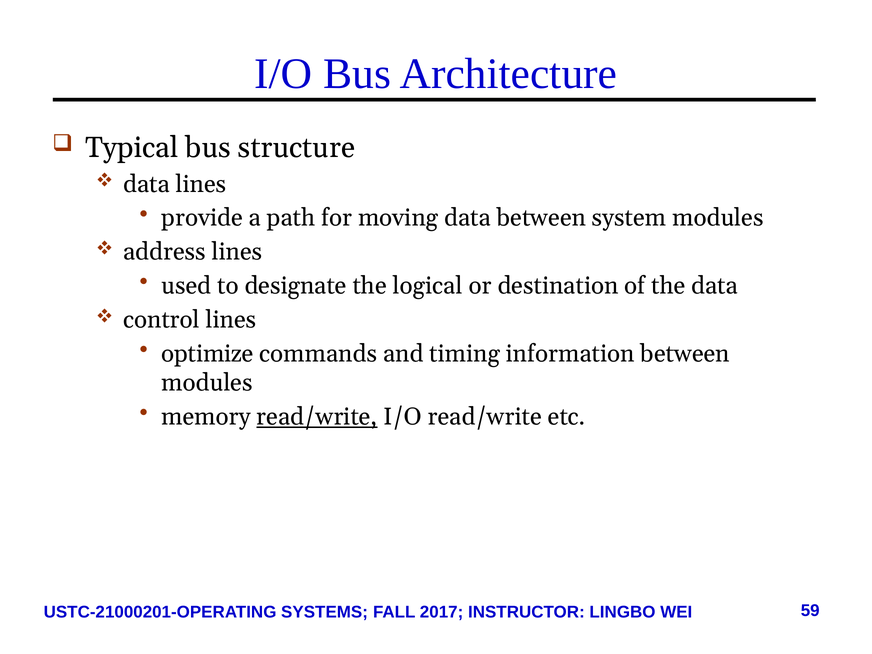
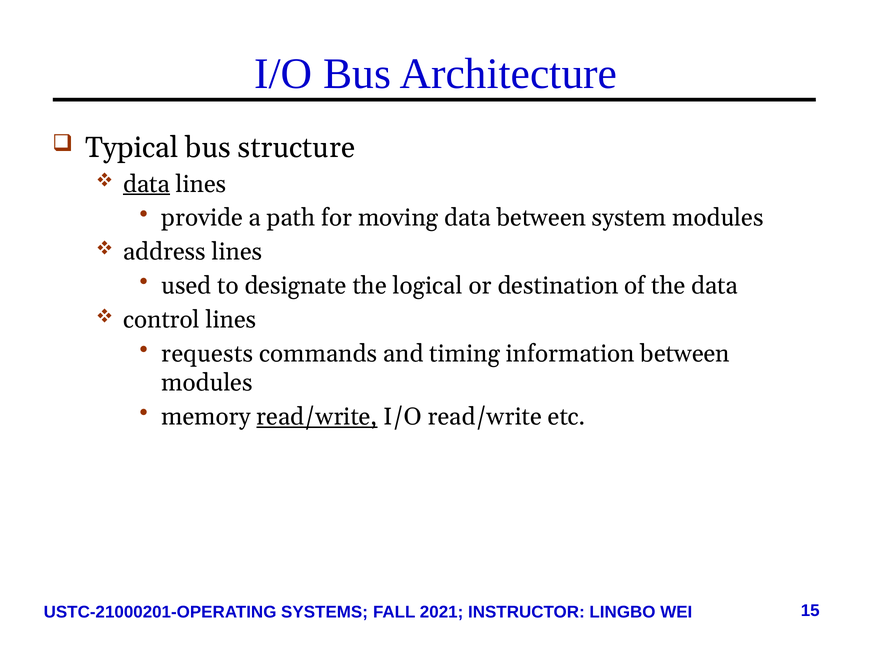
data underline: none -> present (146, 184)
optimize: optimize -> requests (207, 354)
2017: 2017 -> 2021 (442, 612)
59: 59 -> 15 (810, 611)
